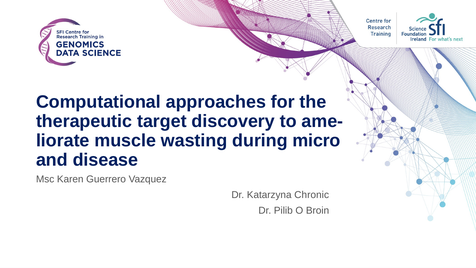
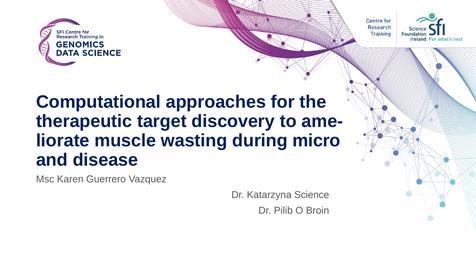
Chronic: Chronic -> Science (312, 195)
